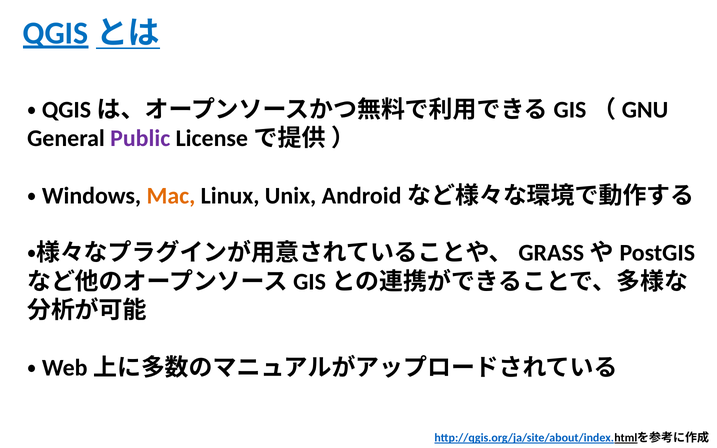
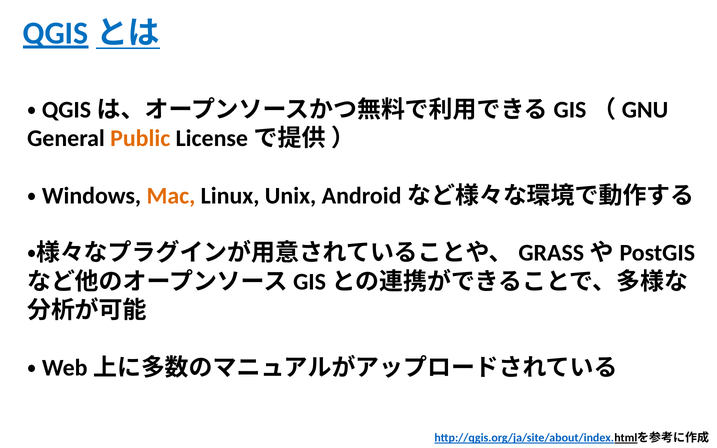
Public colour: purple -> orange (140, 138)
